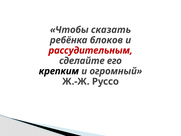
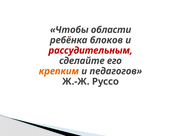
сказать: сказать -> области (111, 30)
крепким colour: black -> orange (59, 71)
огромный: огромный -> педагогов (116, 71)
